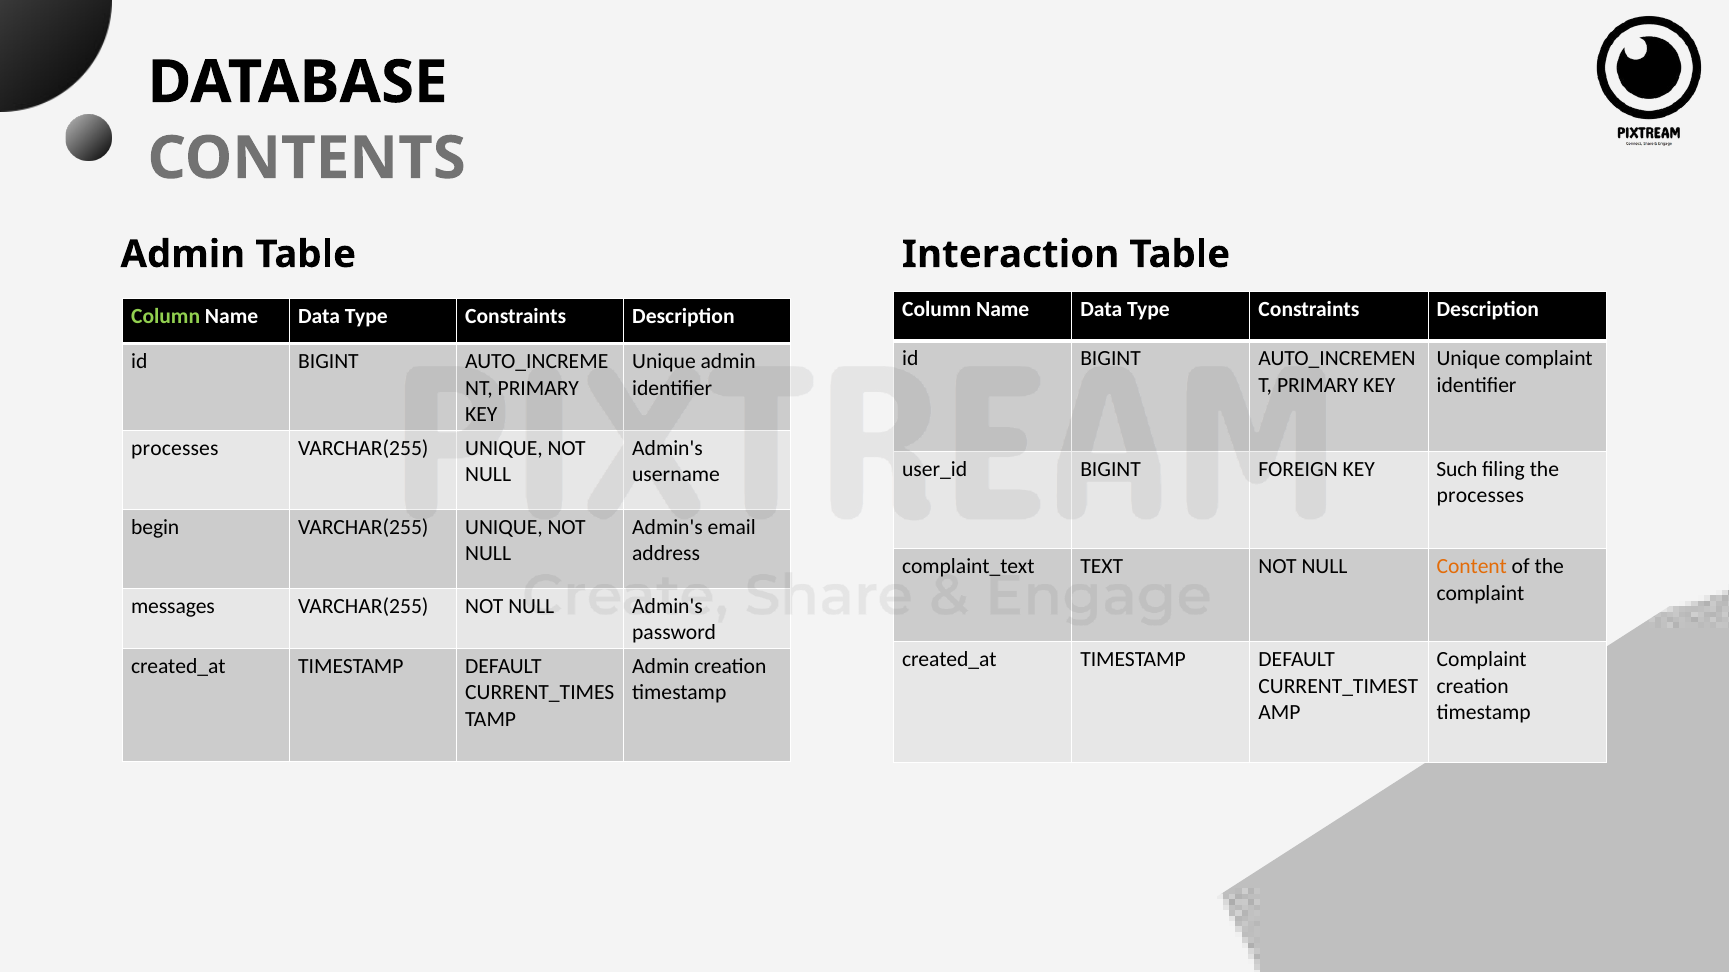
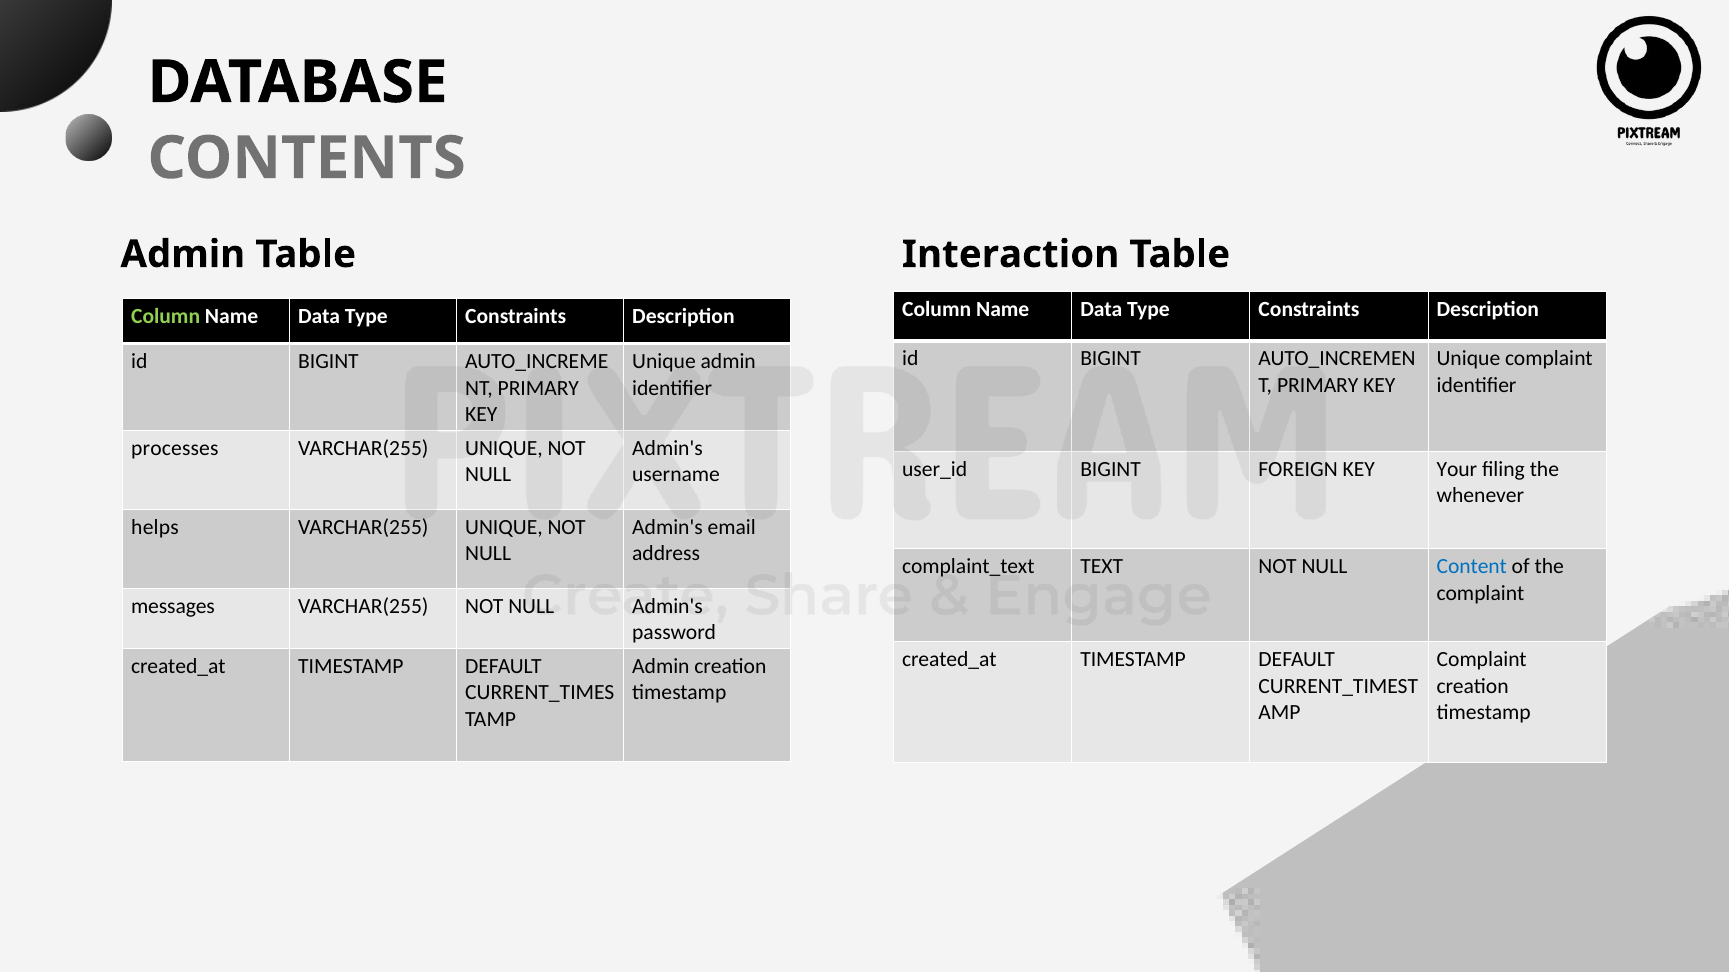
Such: Such -> Your (1457, 469)
processes: processes -> whenever (1480, 496)
begin: begin -> helps (155, 527)
Content colour: orange -> blue (1472, 567)
